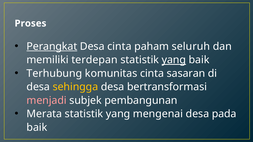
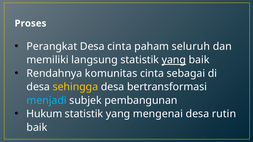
Perangkat underline: present -> none (52, 46)
terdepan: terdepan -> langsung (95, 60)
Terhubung: Terhubung -> Rendahnya (54, 74)
sasaran: sasaran -> sebagai (186, 74)
menjadi colour: pink -> light blue (47, 101)
Merata: Merata -> Hukum (44, 114)
pada: pada -> rutin (224, 114)
